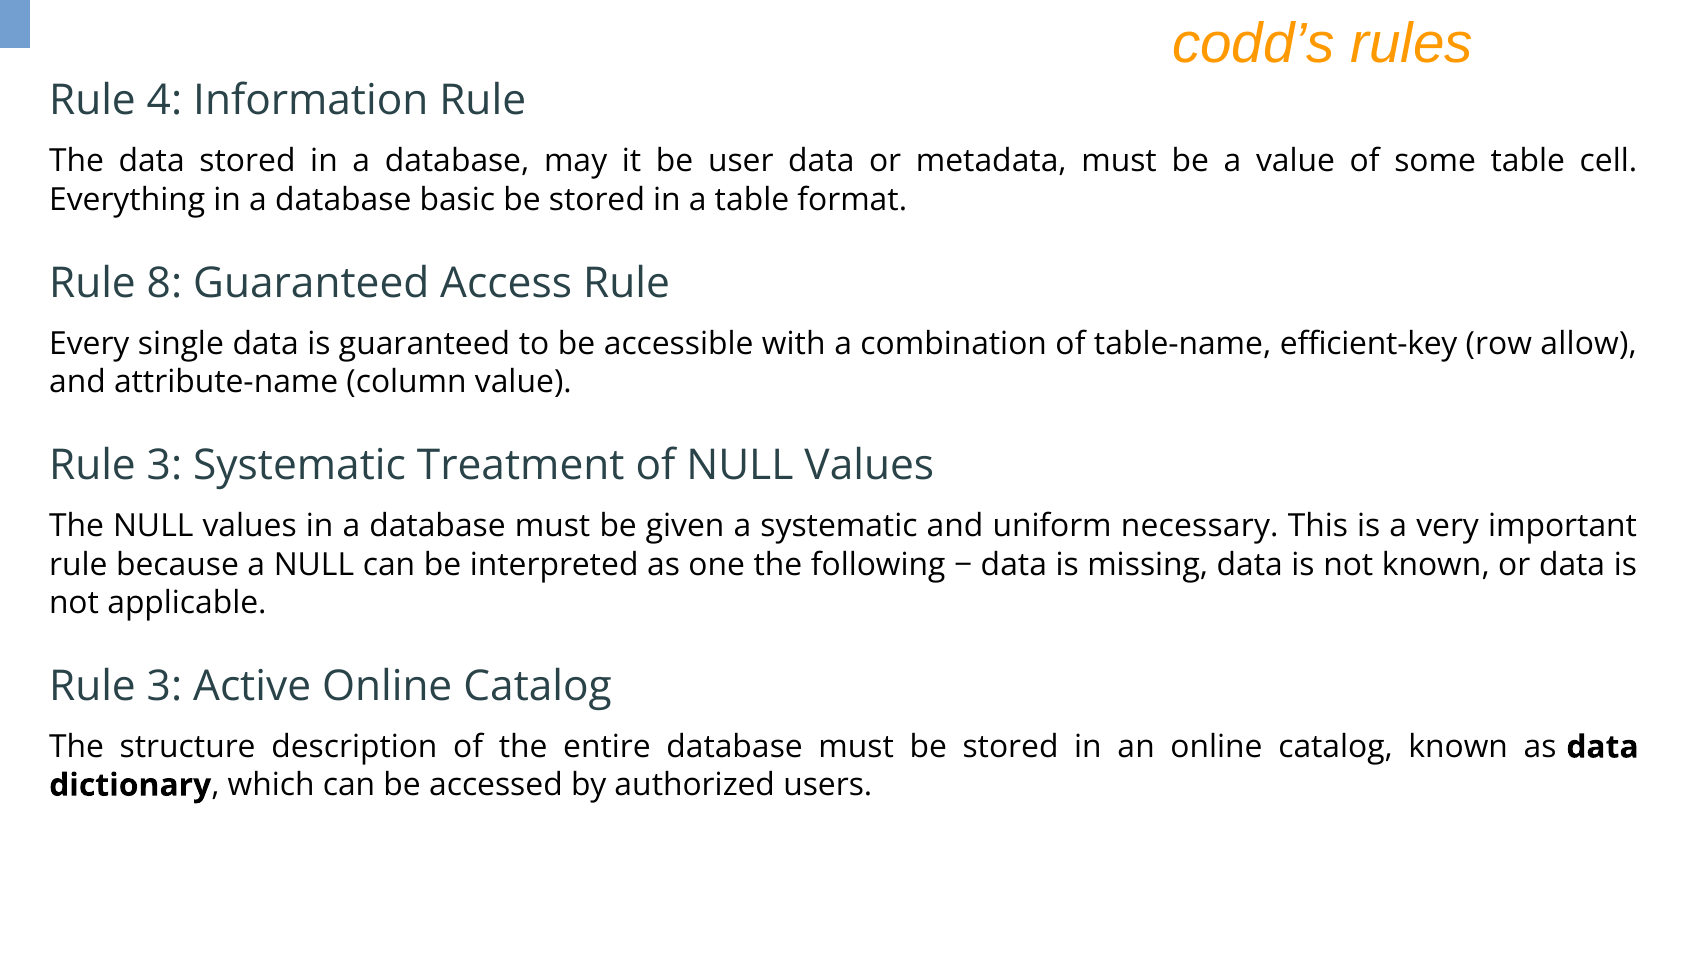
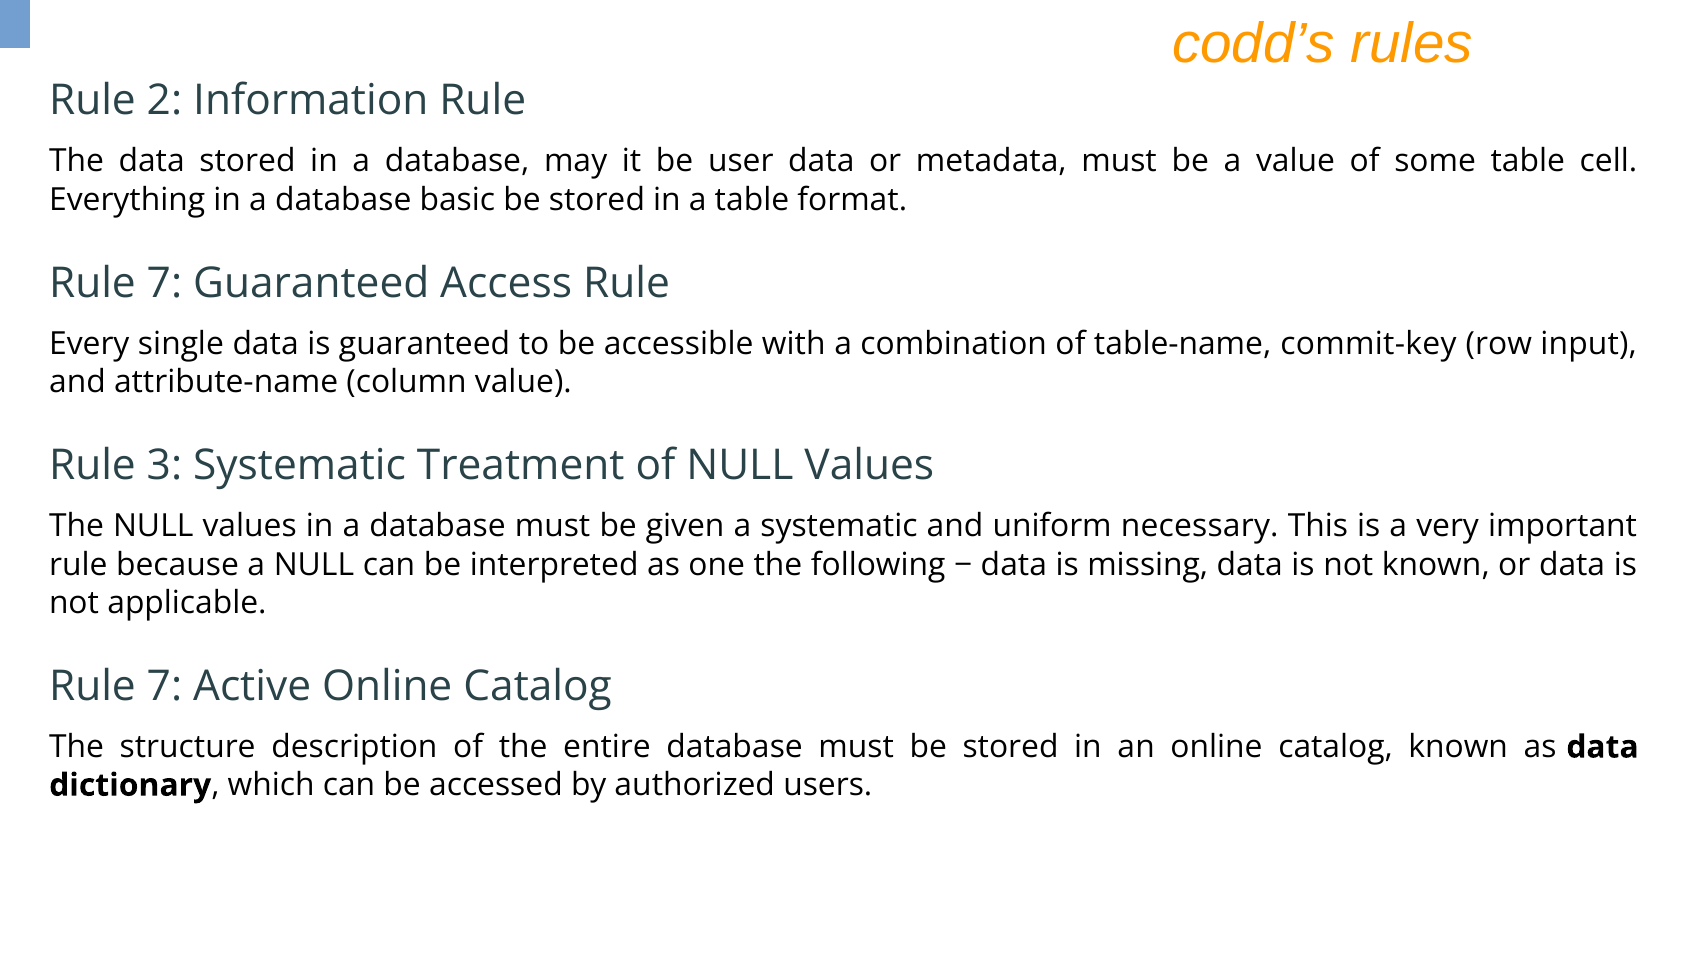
4: 4 -> 2 (164, 101)
8: 8 -> 7 (164, 283)
efficient-key: efficient-key -> commit-key (1368, 344)
allow: allow -> input (1589, 344)
3: 3 -> 7 (164, 686)
